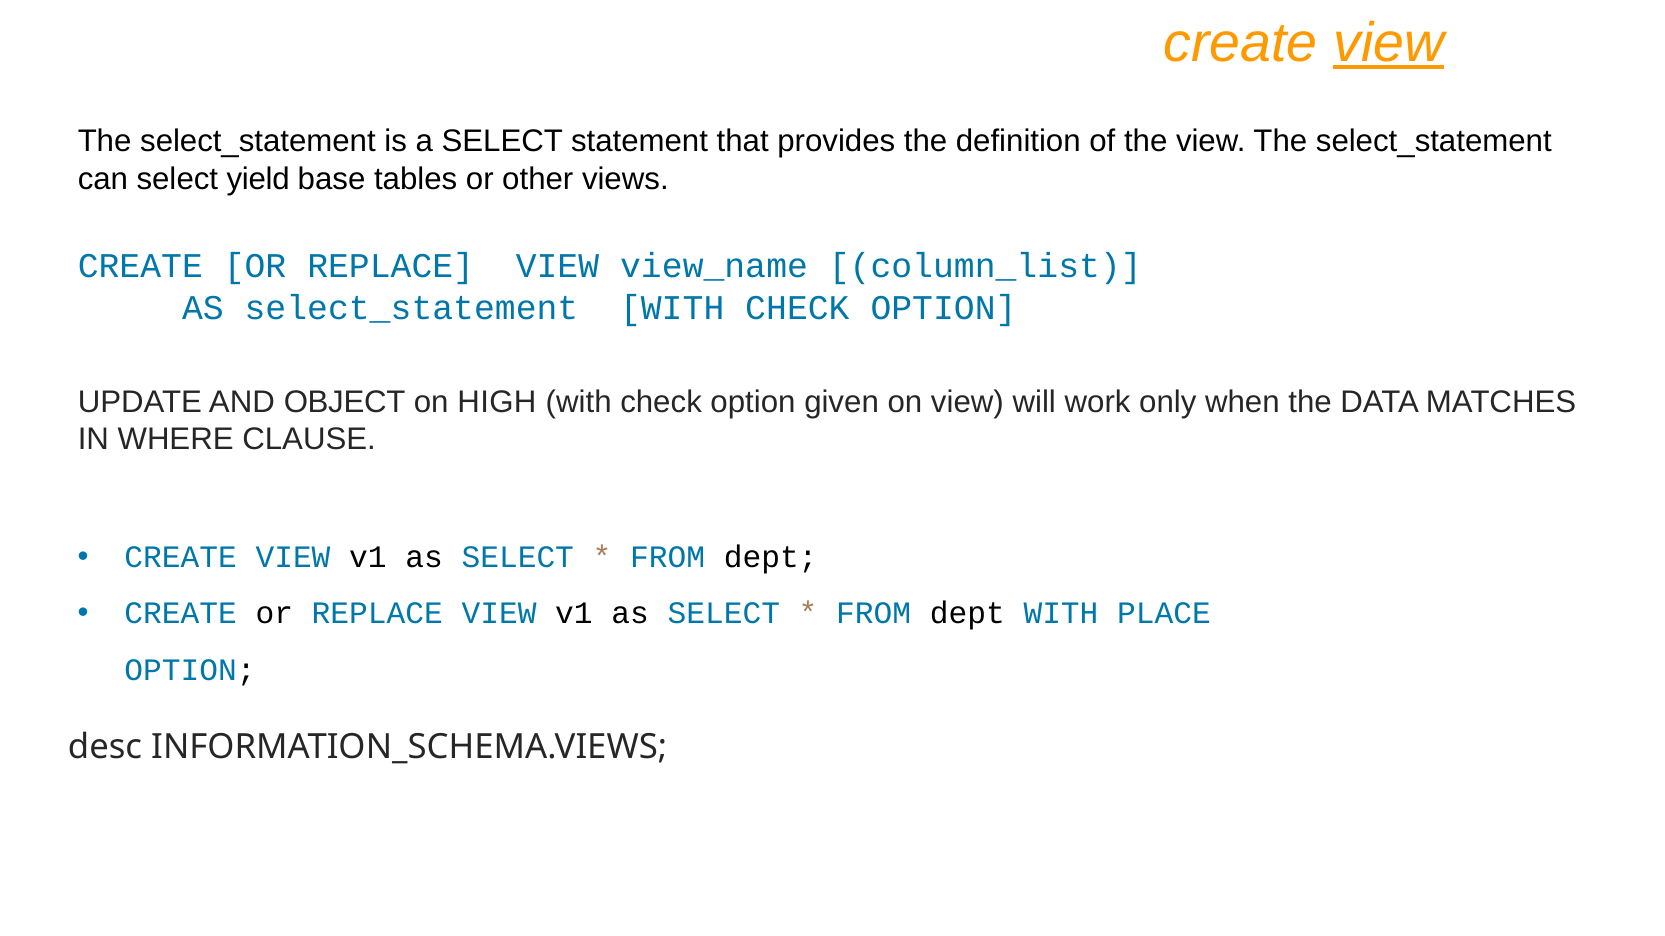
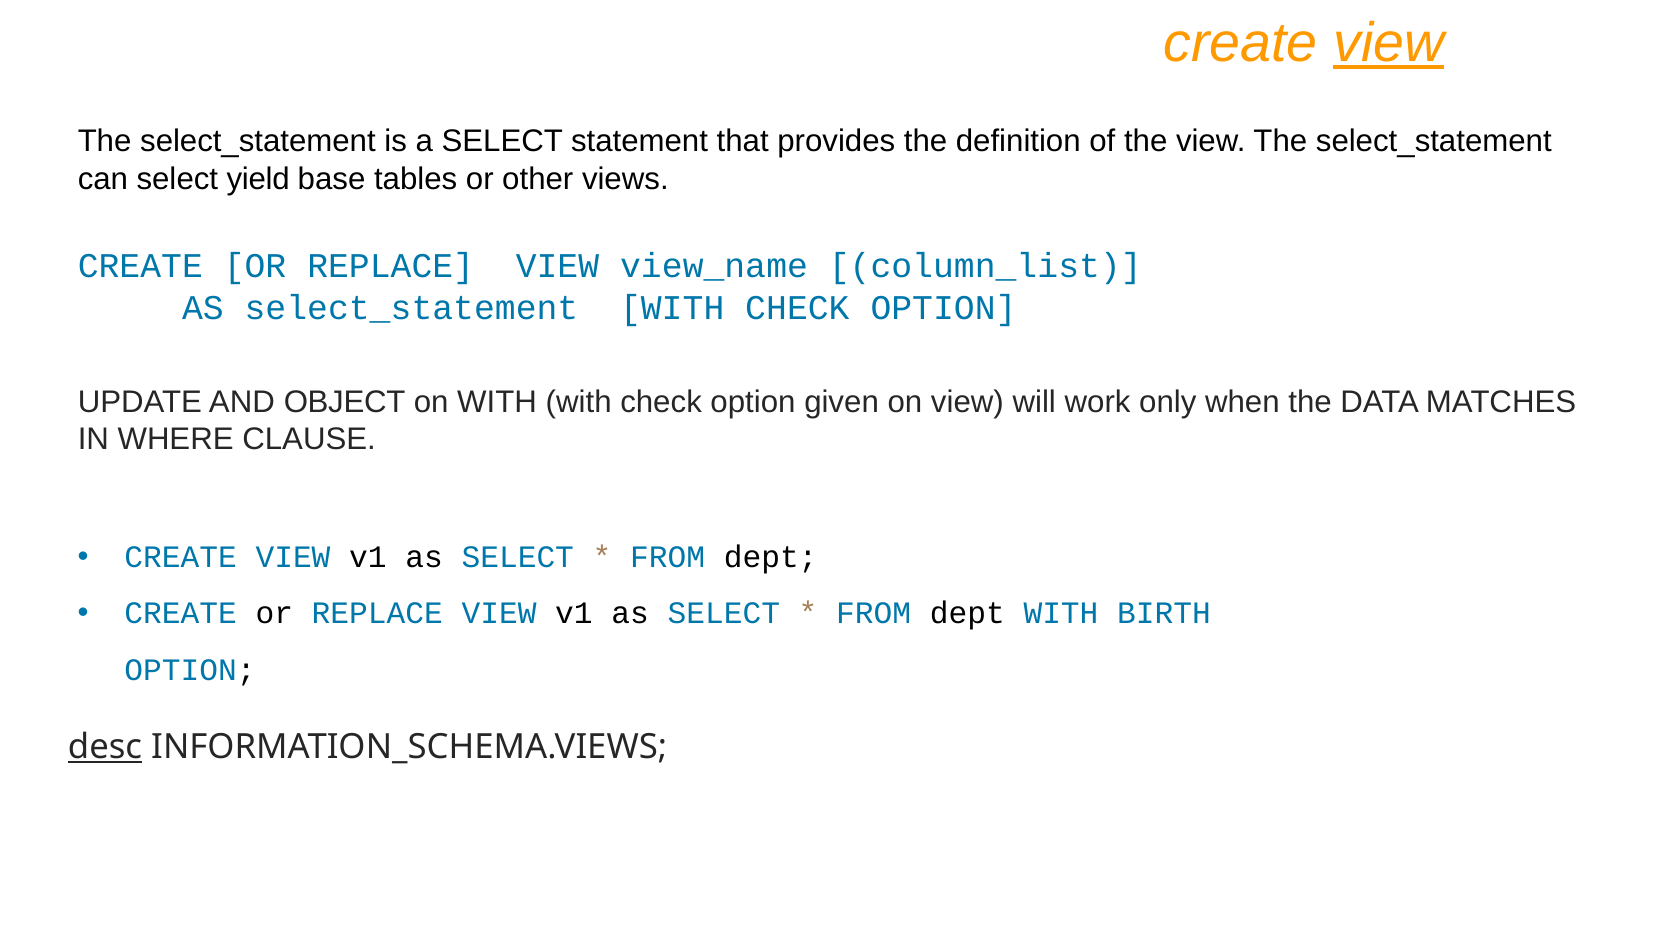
on HIGH: HIGH -> WITH (497, 402)
PLACE: PLACE -> BIRTH (1164, 614)
desc underline: none -> present (105, 747)
